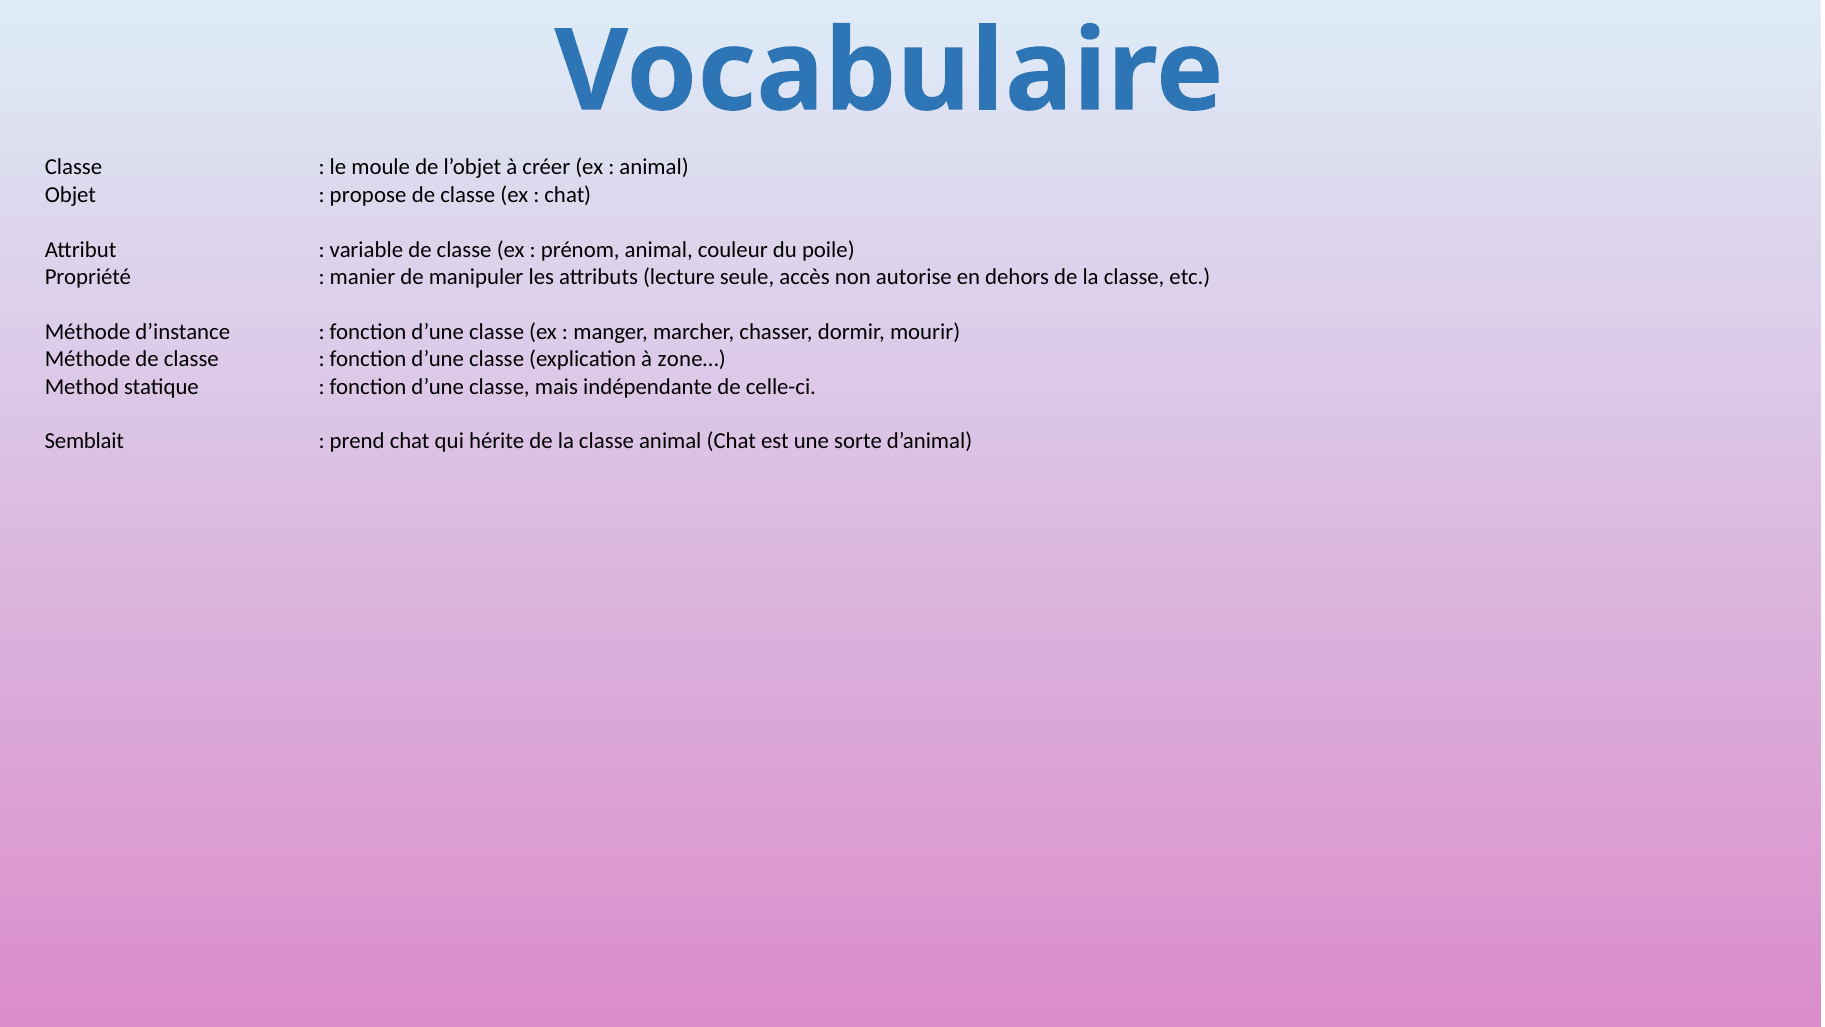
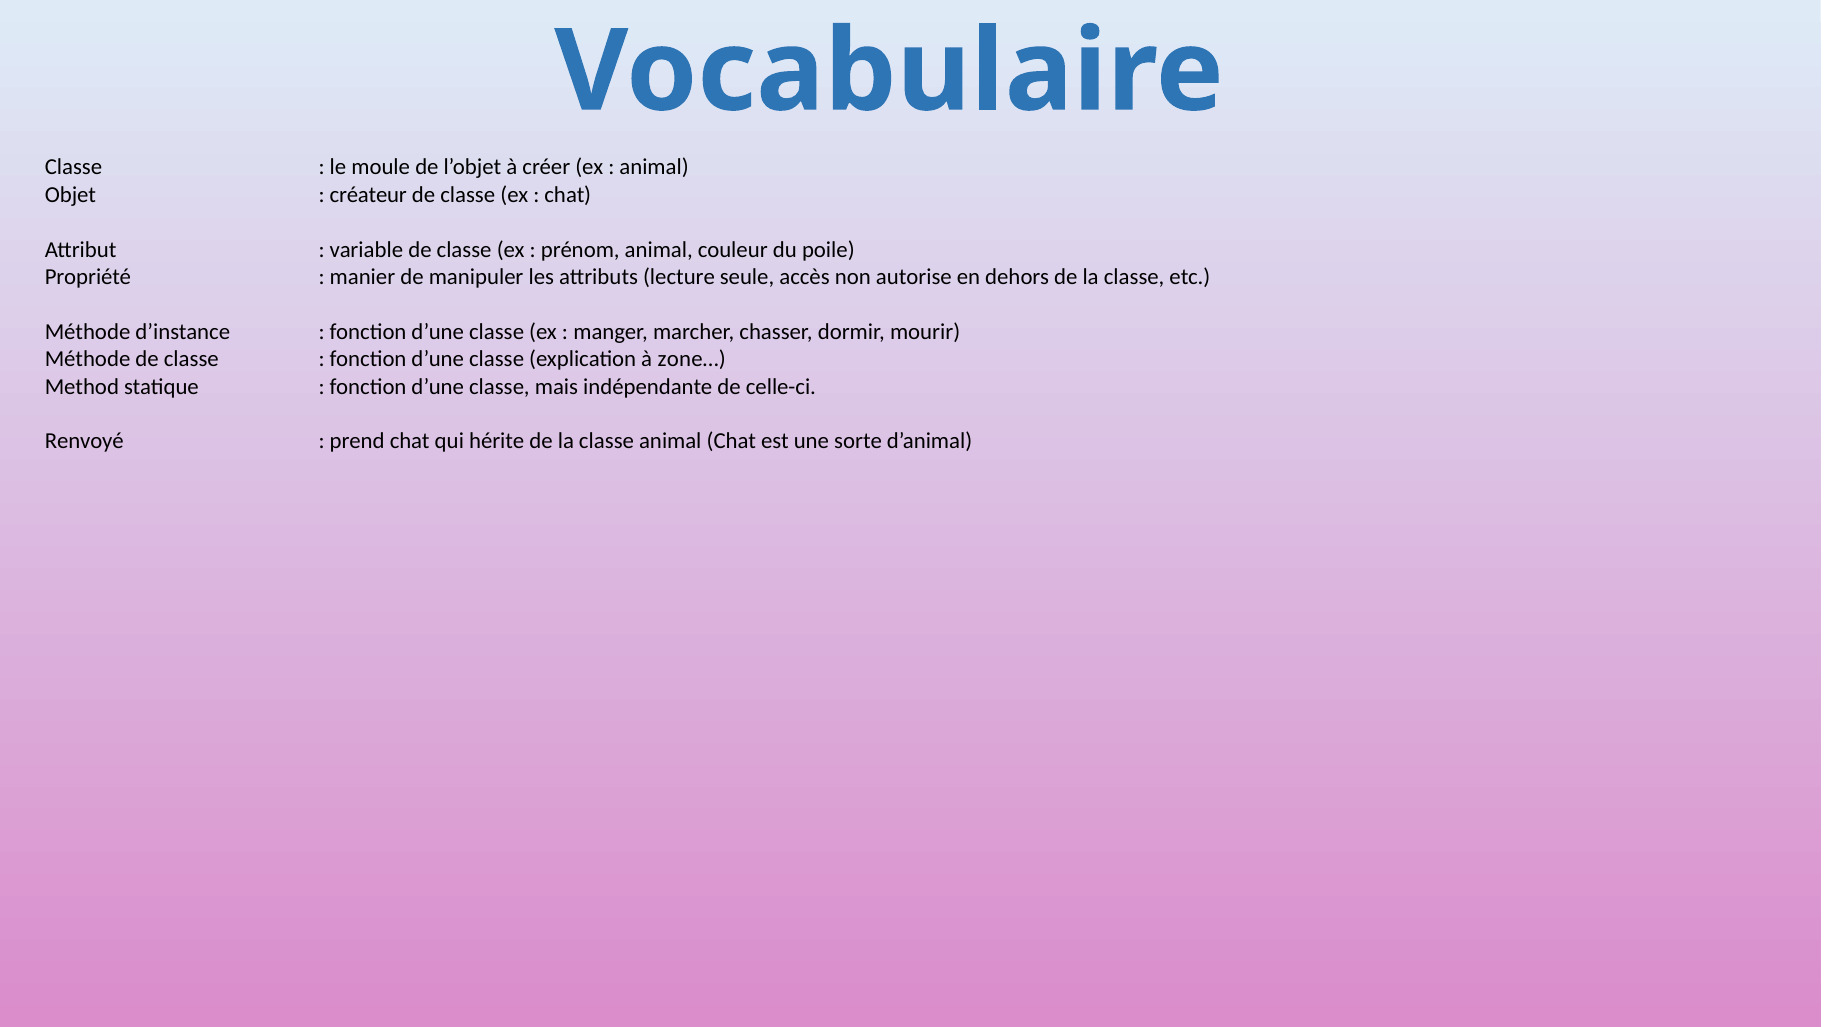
propose: propose -> créateur (368, 195)
Semblait: Semblait -> Renvoyé (84, 441)
